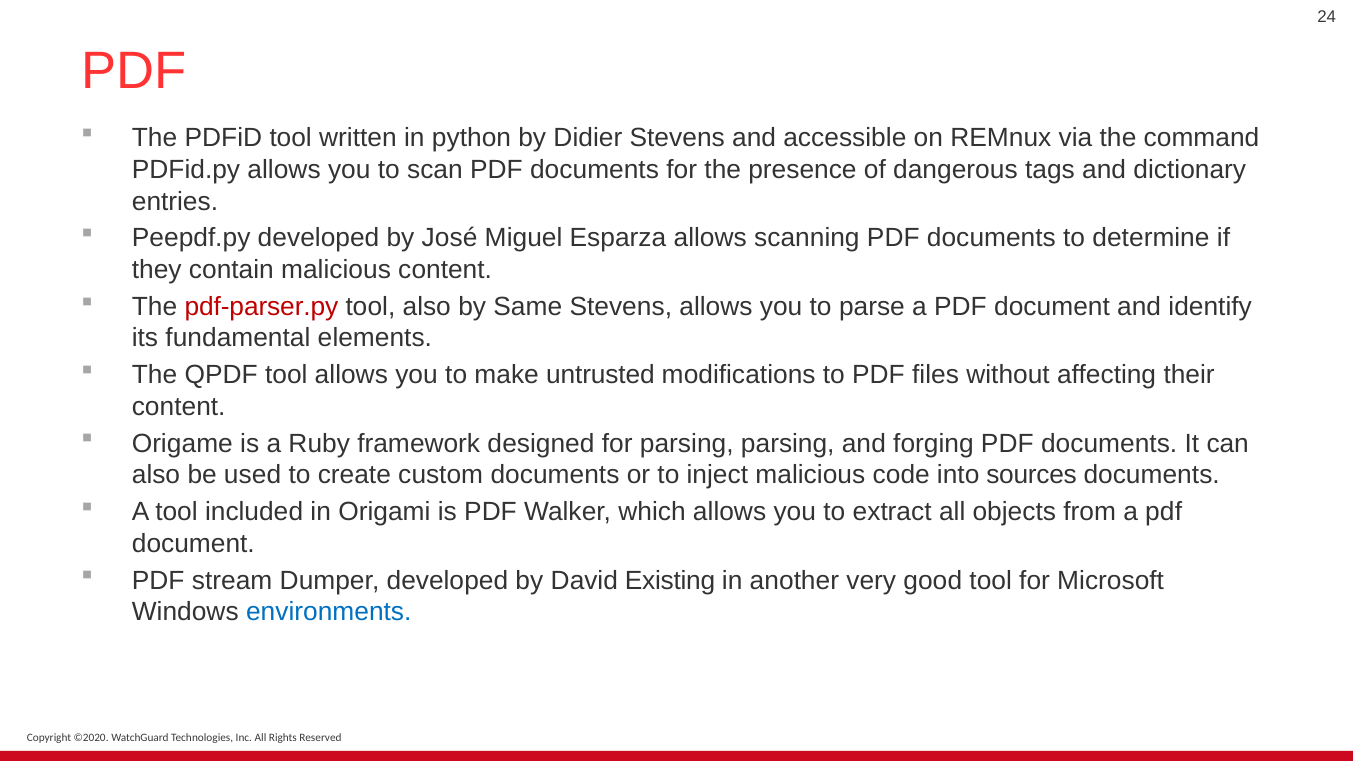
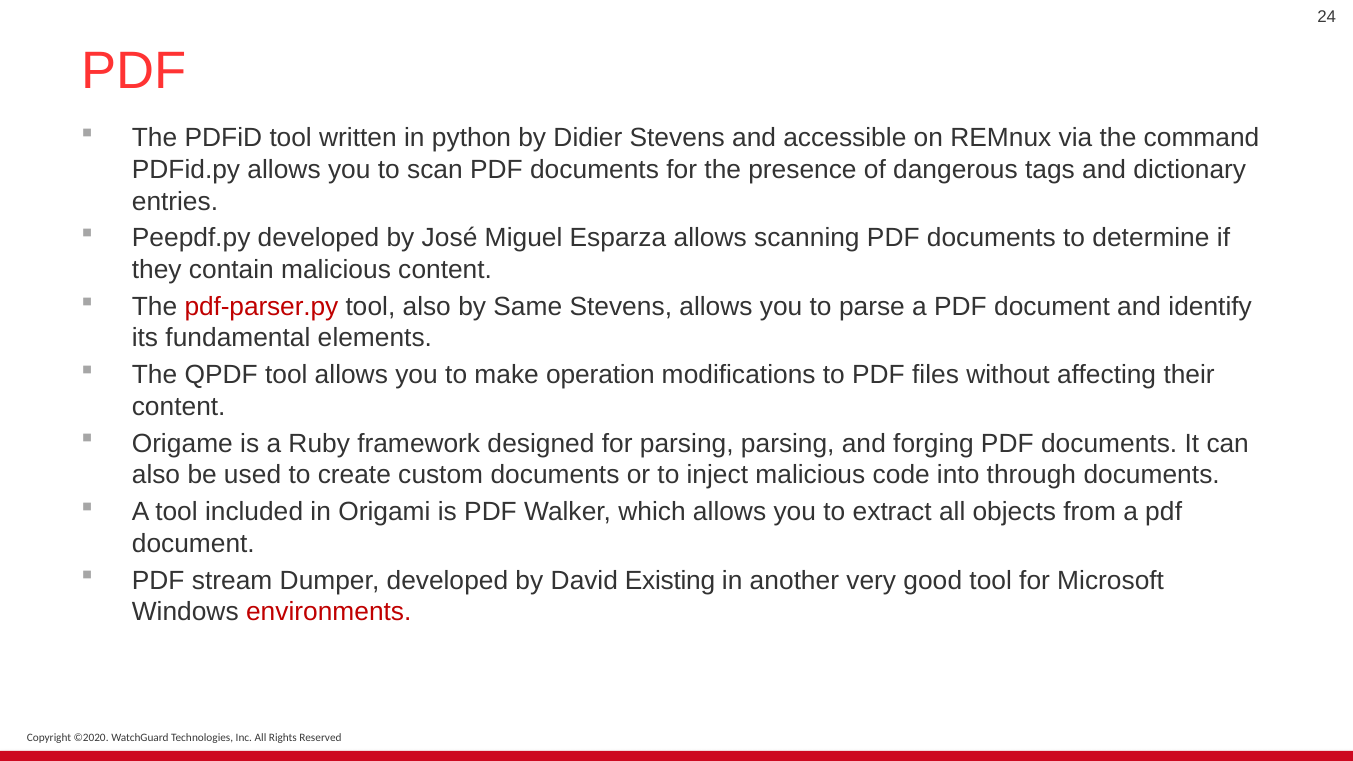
untrusted: untrusted -> operation (600, 375)
sources: sources -> through (1031, 475)
environments colour: blue -> red (329, 612)
